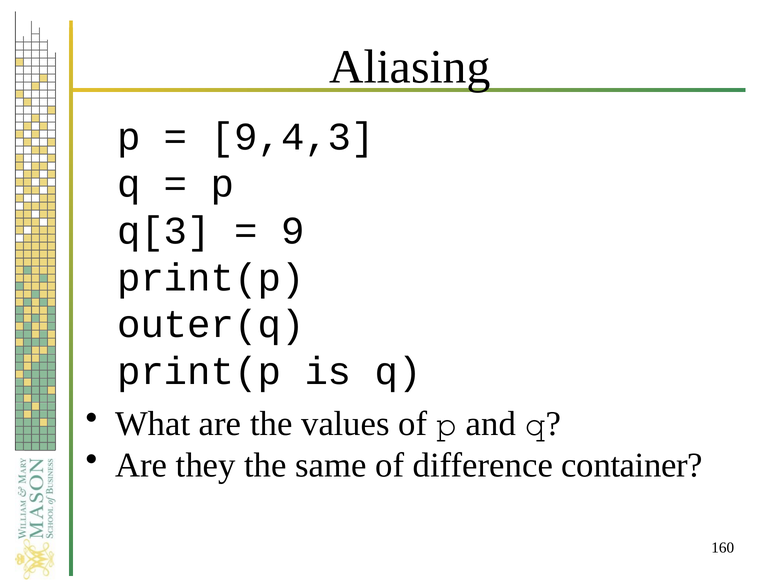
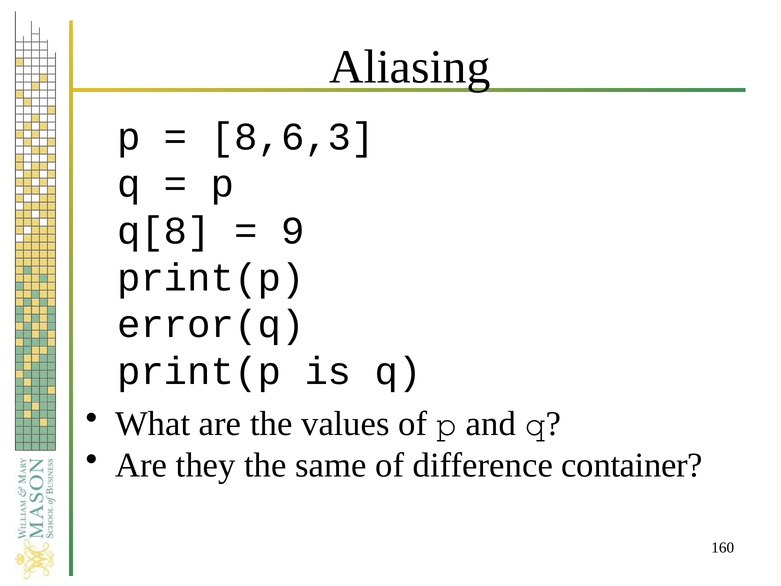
9,4,3: 9,4,3 -> 8,6,3 (293, 137)
q[3: q[3 -> q[8 (164, 231)
outer(q: outer(q -> error(q (211, 324)
